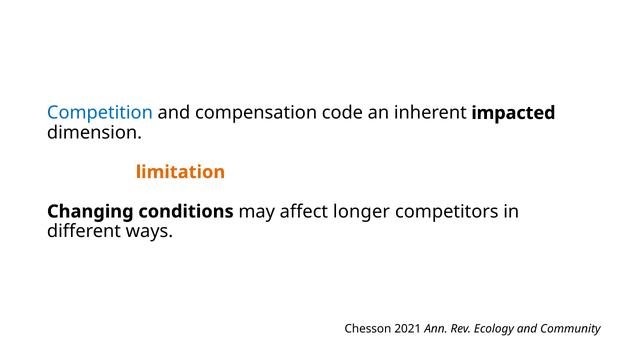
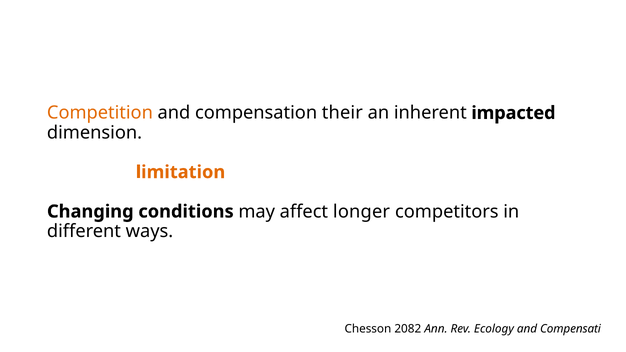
Competition colour: blue -> orange (100, 113)
code: code -> their (342, 113)
2021: 2021 -> 2082 (408, 329)
and Community: Community -> Compensati (570, 329)
